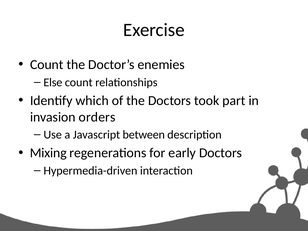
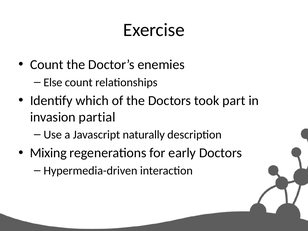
orders: orders -> partial (97, 117)
between: between -> naturally (144, 135)
